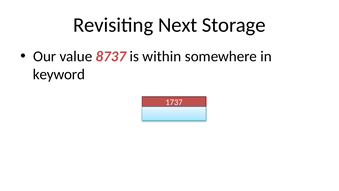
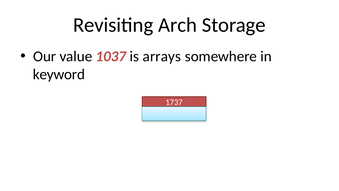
Next: Next -> Arch (178, 25)
8737: 8737 -> 1037 (111, 56)
within: within -> arrays (162, 56)
